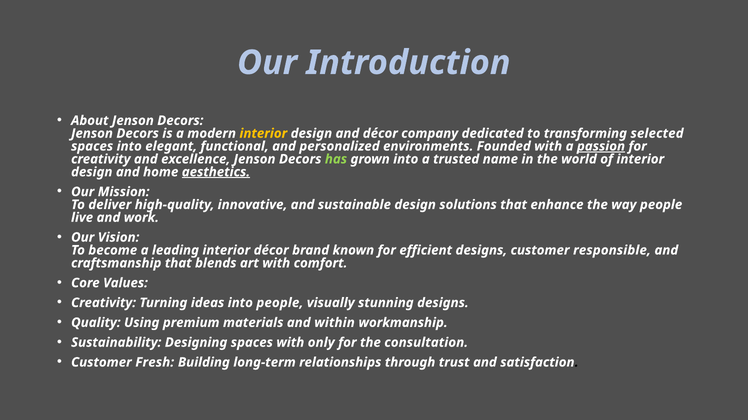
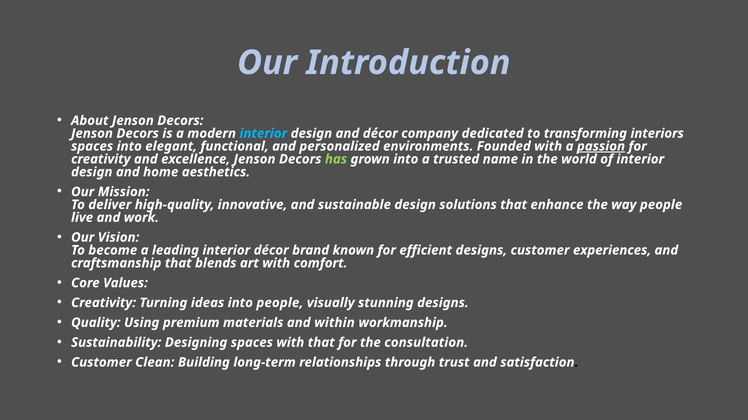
interior colour: yellow -> light blue (263, 134)
selected: selected -> interiors (657, 134)
aesthetics underline: present -> none (216, 172)
responsible: responsible -> experiences (612, 251)
with only: only -> that (321, 343)
Fresh: Fresh -> Clean (155, 363)
